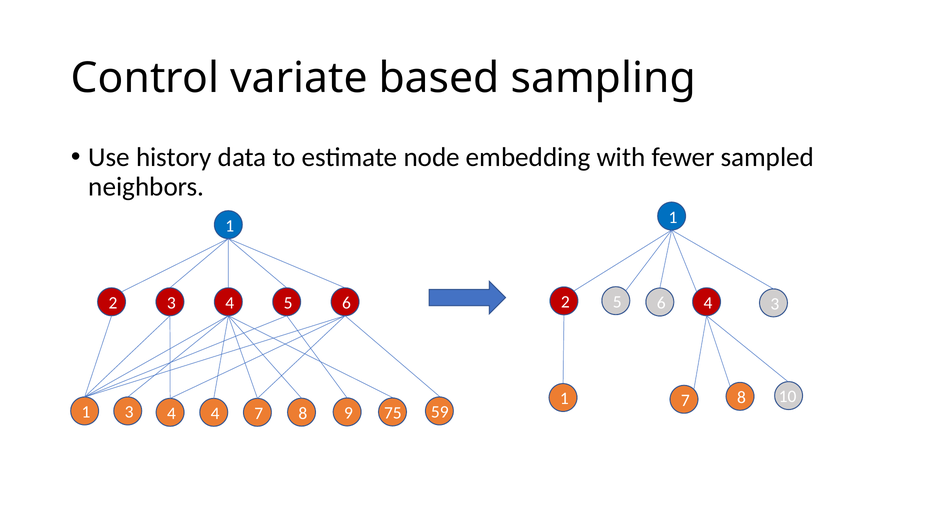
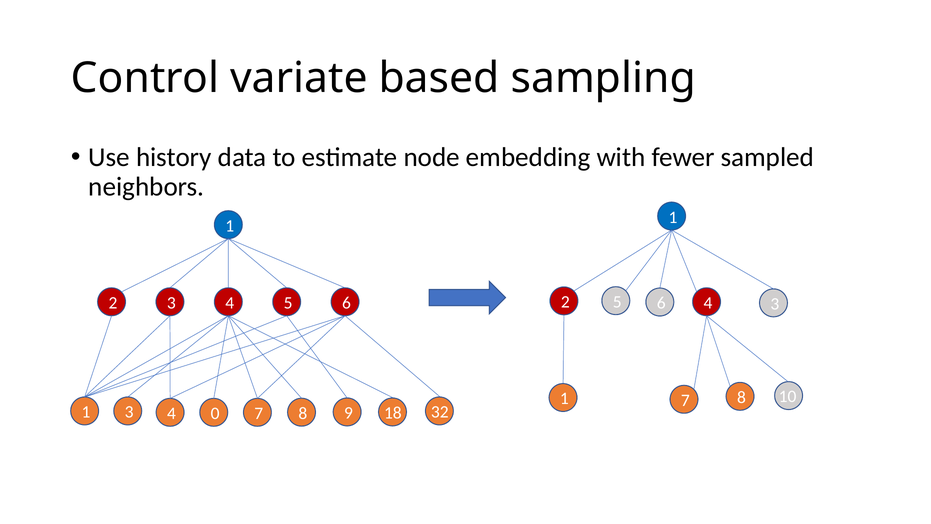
4: 4 -> 0 (215, 413)
75: 75 -> 18 (393, 413)
59: 59 -> 32 (440, 412)
